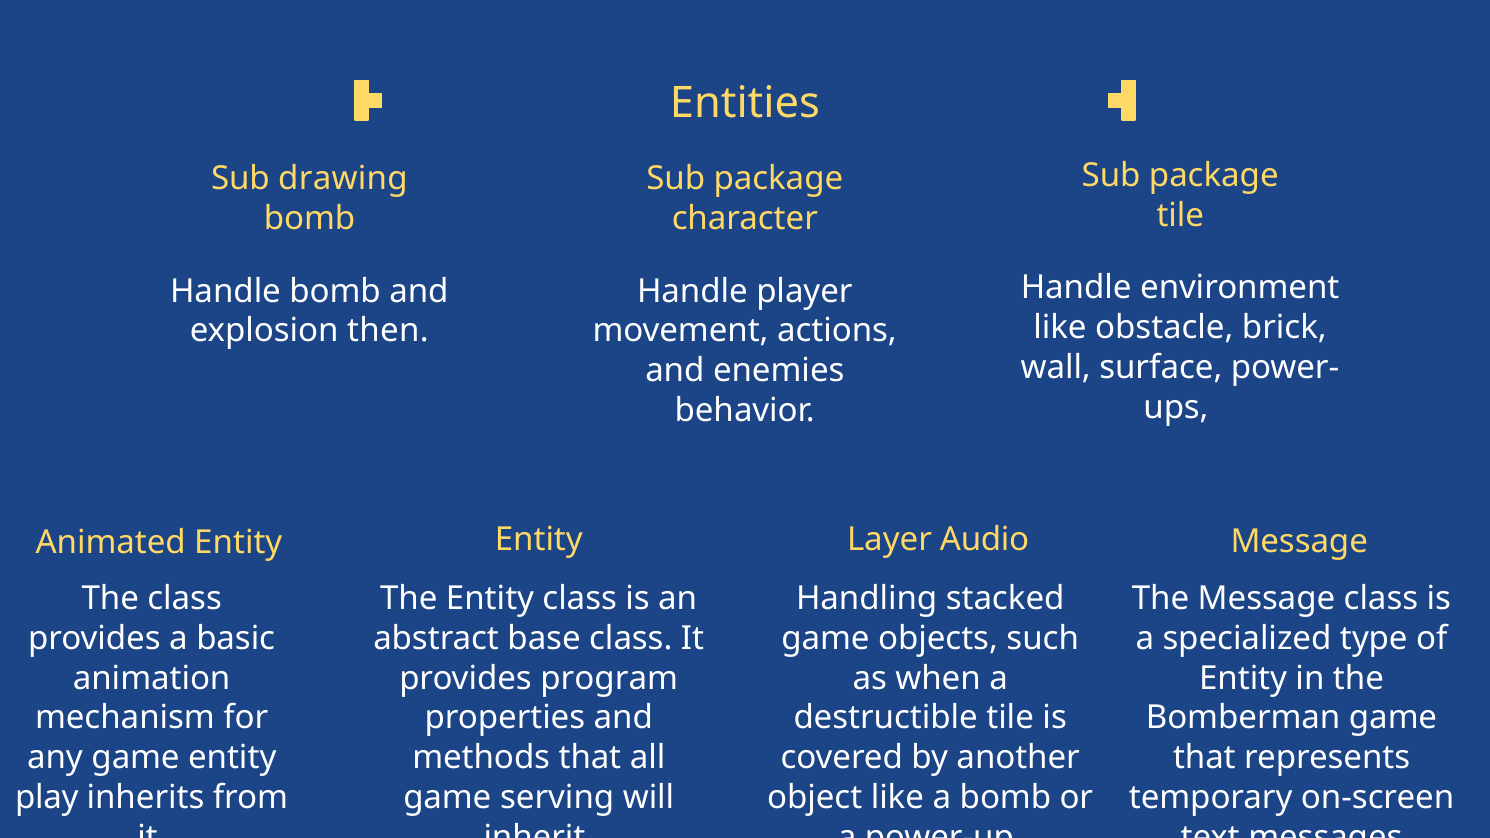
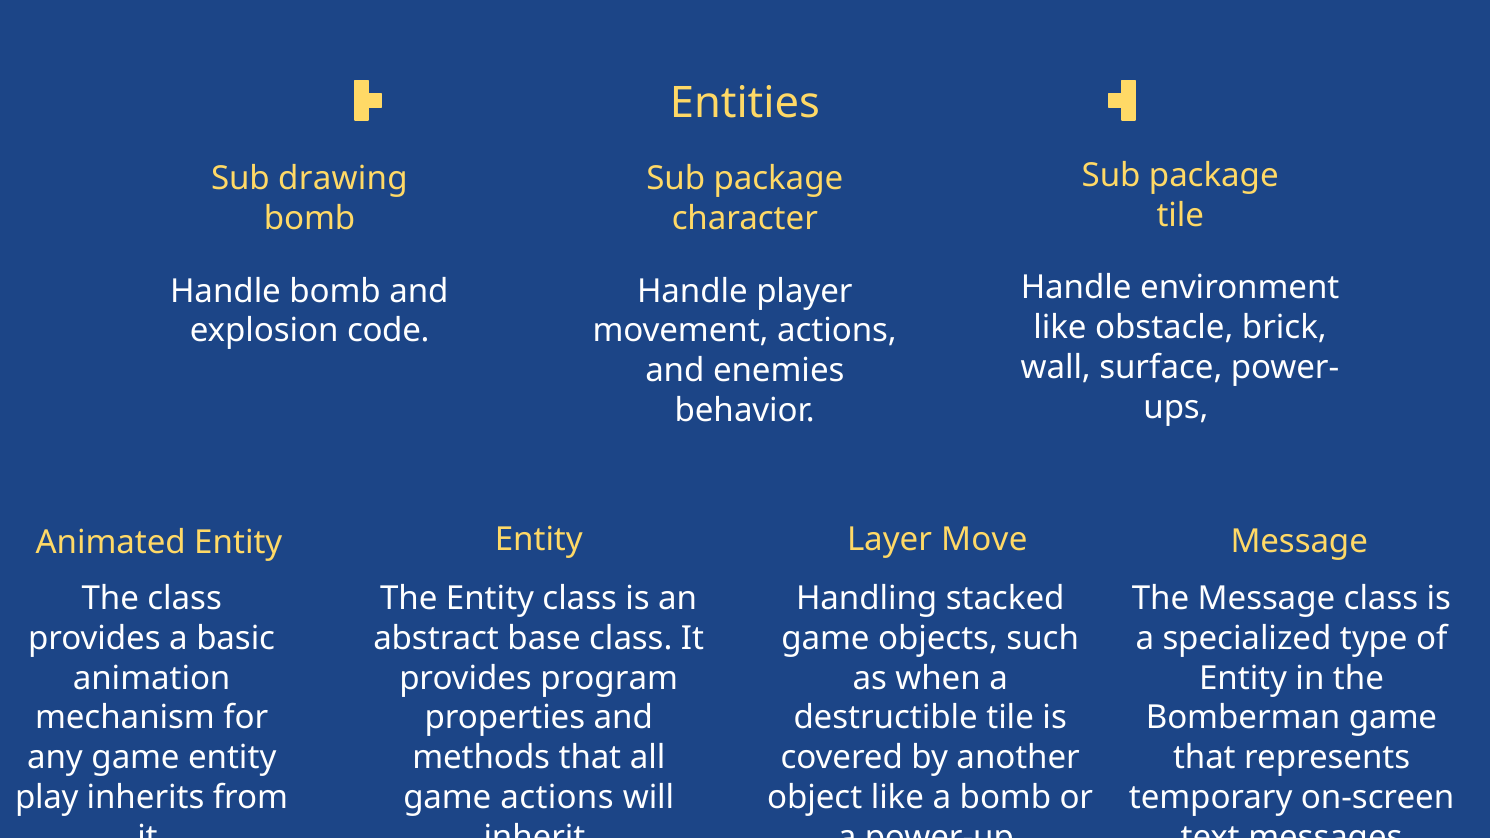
then: then -> code (388, 331)
Audio: Audio -> Move (984, 540)
game serving: serving -> actions (557, 798)
